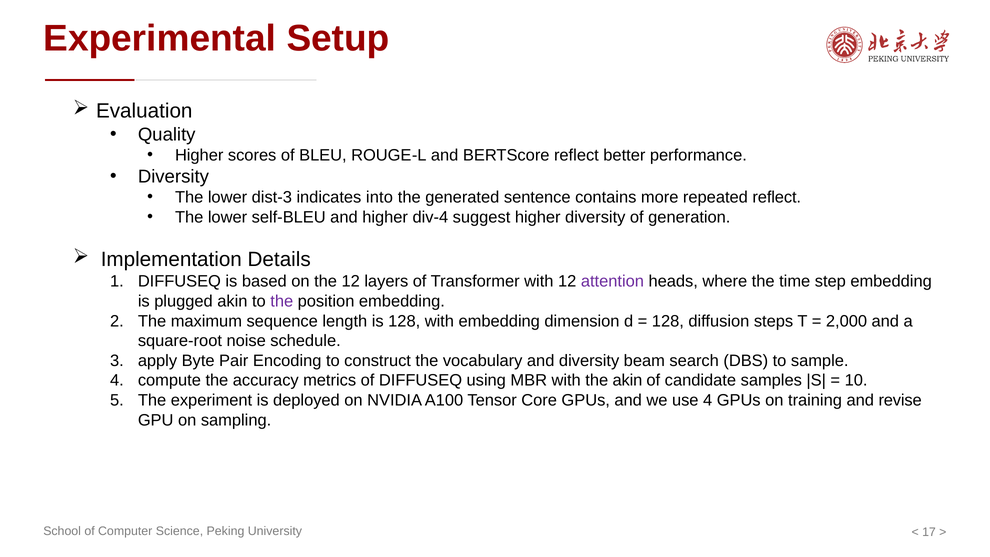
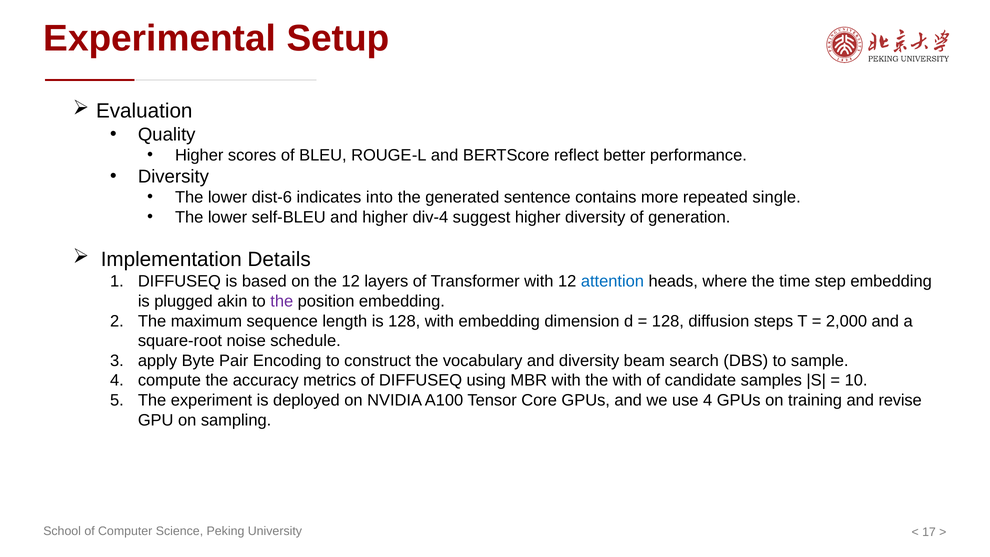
dist-3: dist-3 -> dist-6 (272, 197)
repeated reflect: reflect -> single (777, 197)
attention colour: purple -> blue (612, 281)
the akin: akin -> with (627, 380)
